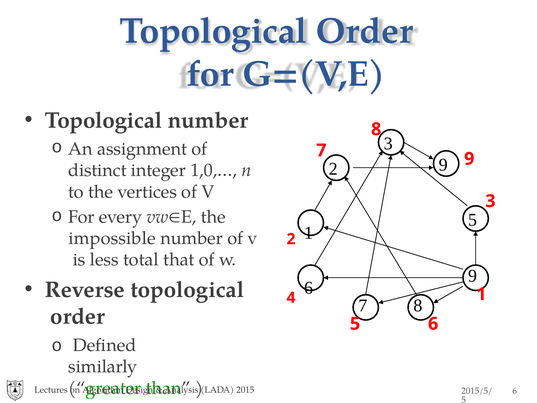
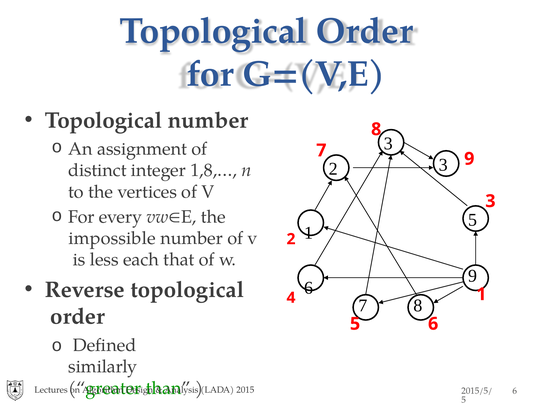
2 9: 9 -> 3 (443, 165)
1,0,…: 1,0,… -> 1,8,… (214, 170)
total: total -> each (141, 259)
